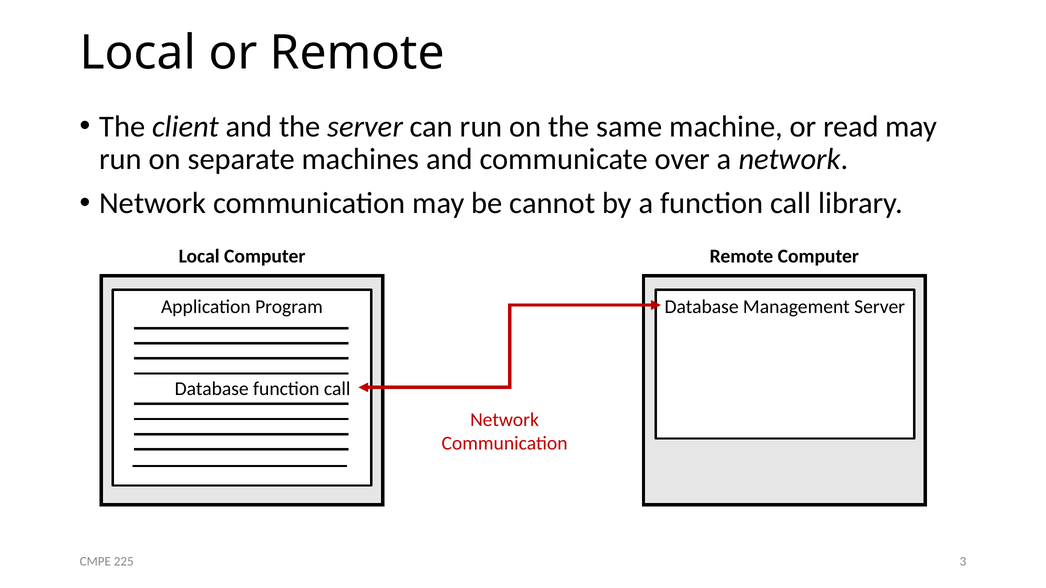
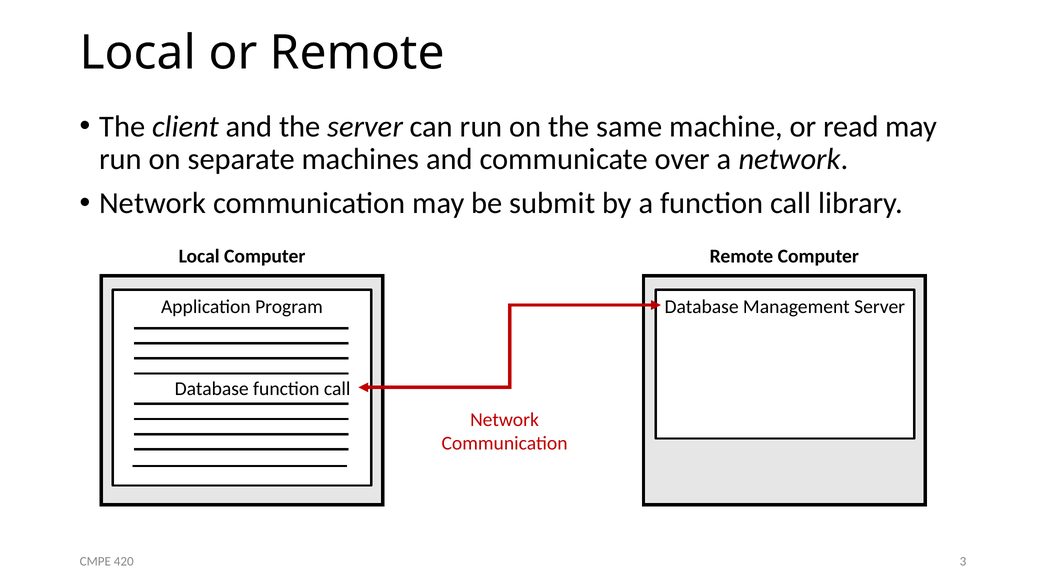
cannot: cannot -> submit (552, 203)
225: 225 -> 420 (124, 562)
